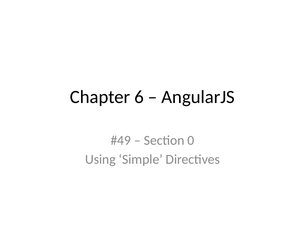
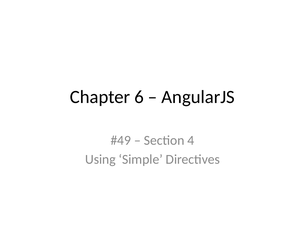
0: 0 -> 4 (191, 140)
